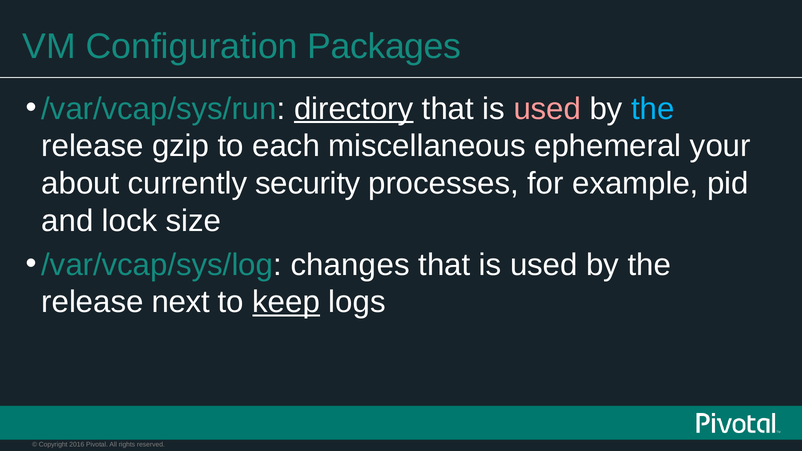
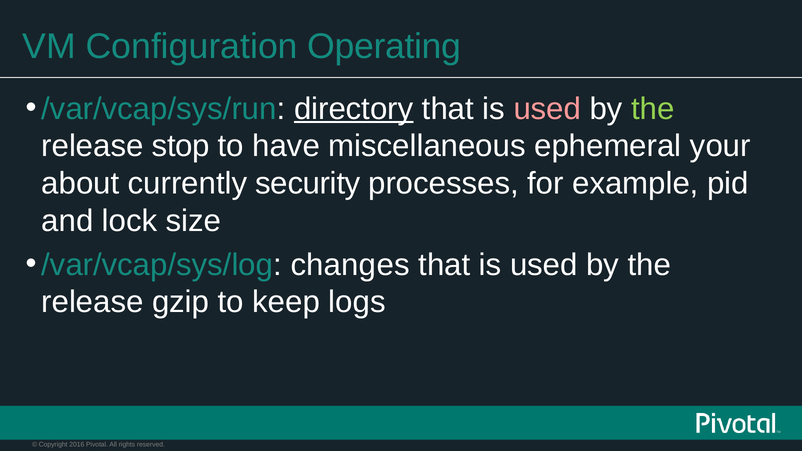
Packages: Packages -> Operating (384, 46)
the colour: light blue -> light green (653, 109)
gzip: gzip -> stop (181, 146)
each: each -> have (286, 146)
next: next -> gzip (181, 302)
keep underline: present -> none (286, 302)
